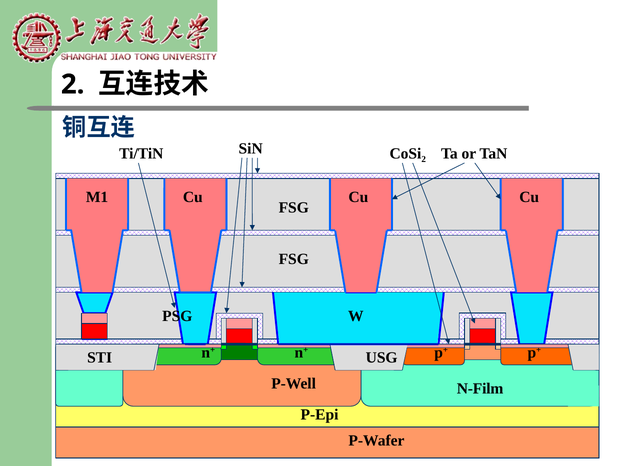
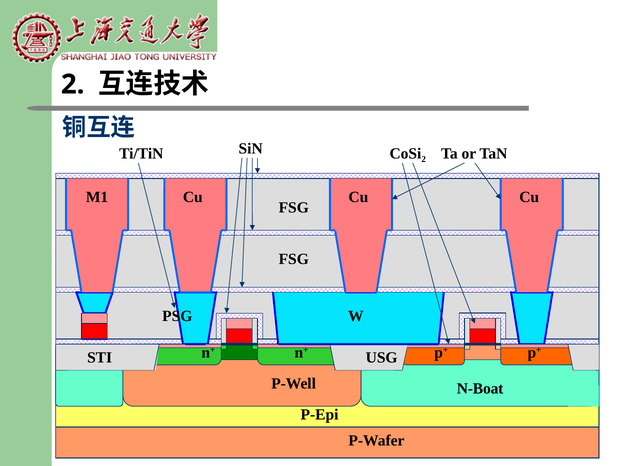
N-Film: N-Film -> N-Boat (480, 388)
